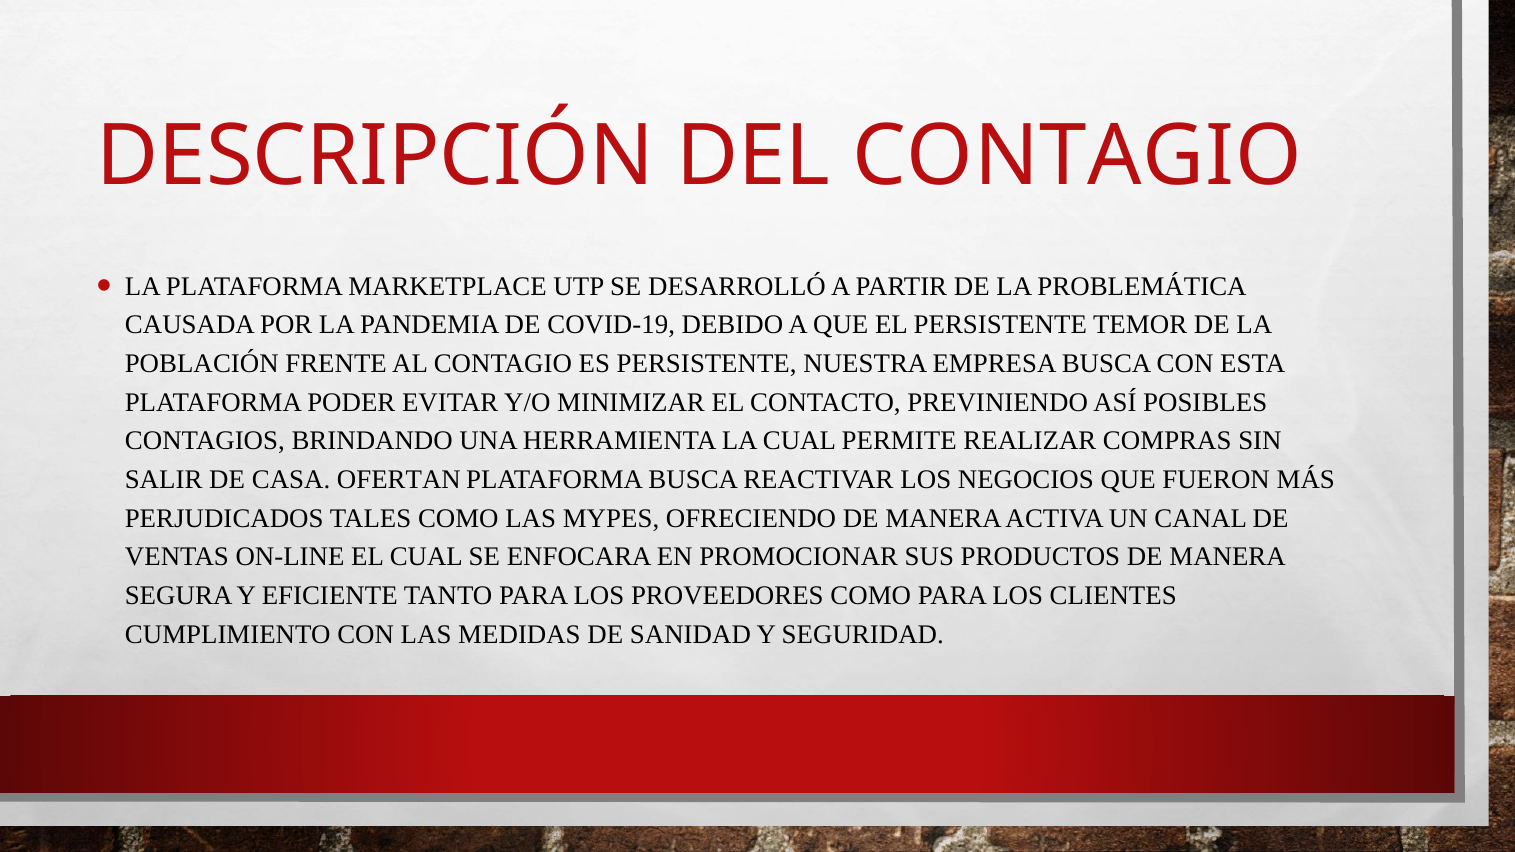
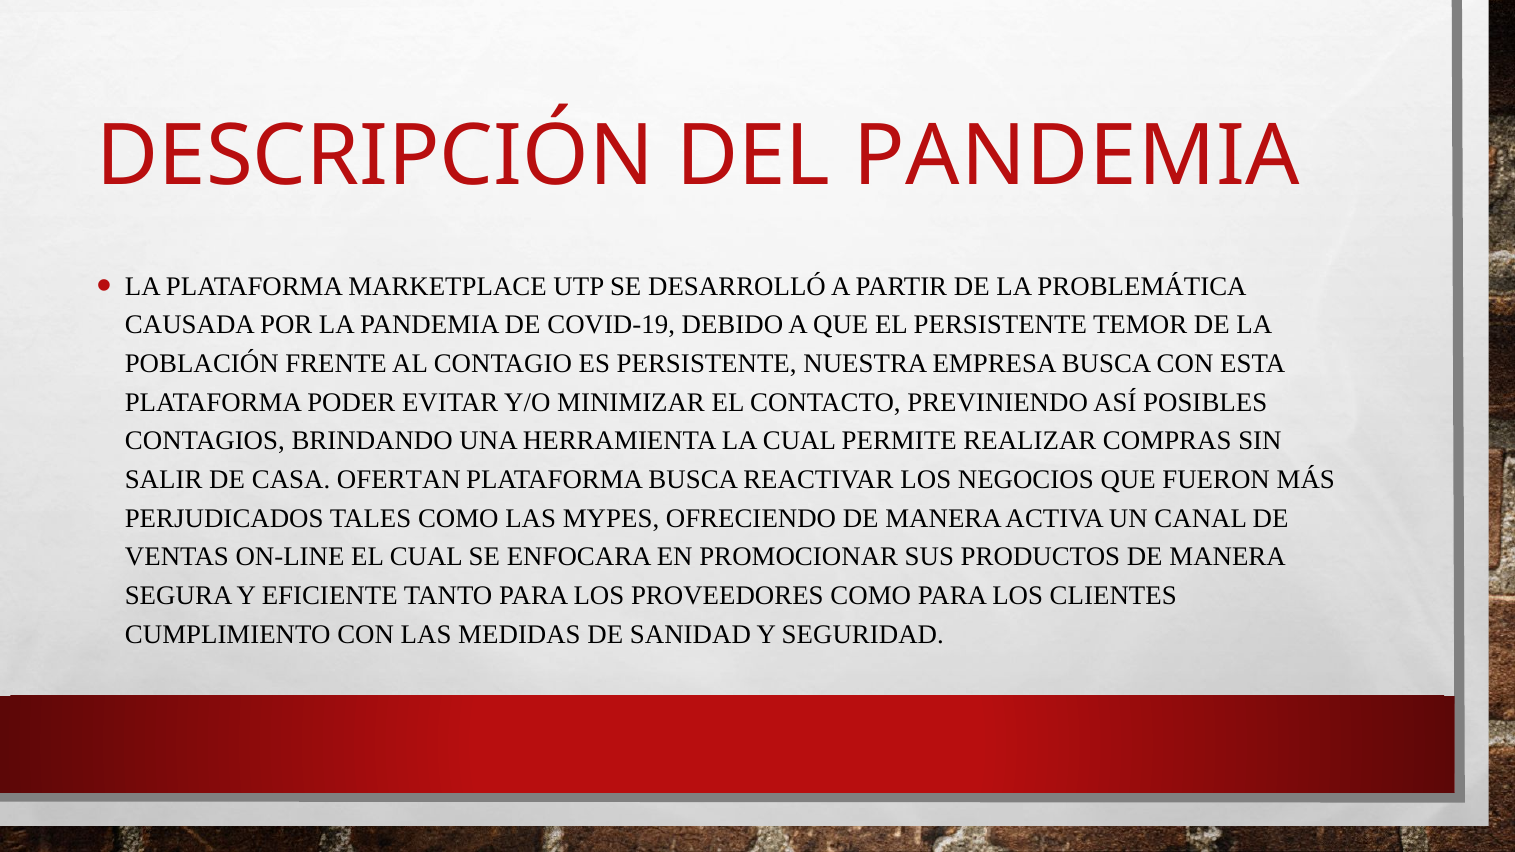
DEL CONTAGIO: CONTAGIO -> PANDEMIA (1077, 156)
